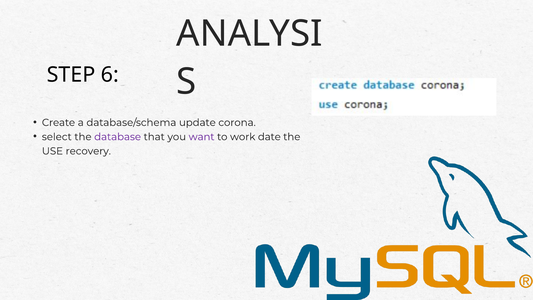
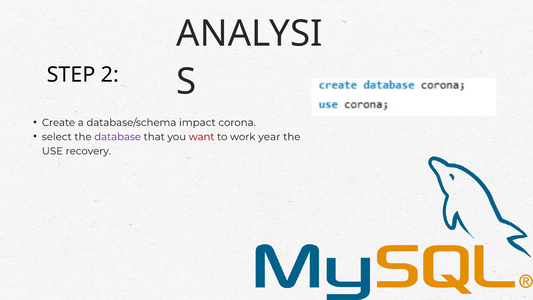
6: 6 -> 2 (110, 75)
update: update -> impact (197, 122)
want colour: purple -> red (202, 137)
date: date -> year (269, 137)
